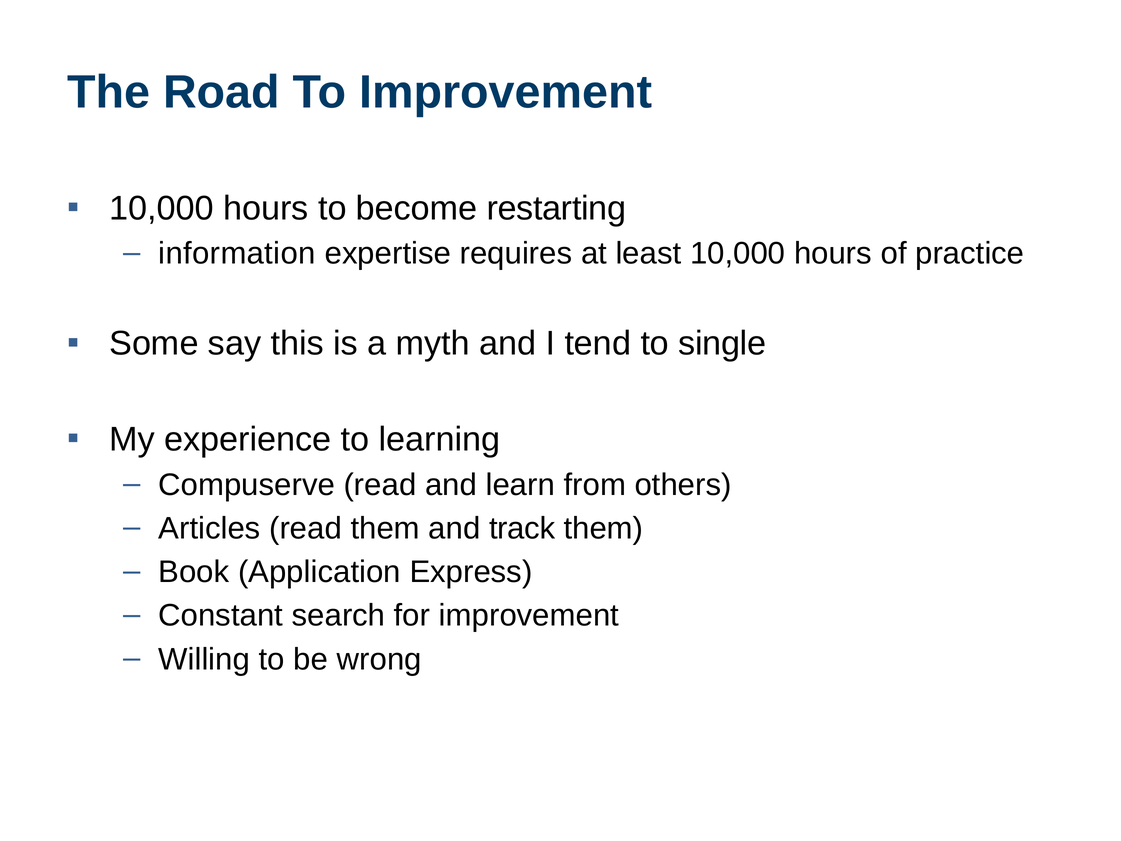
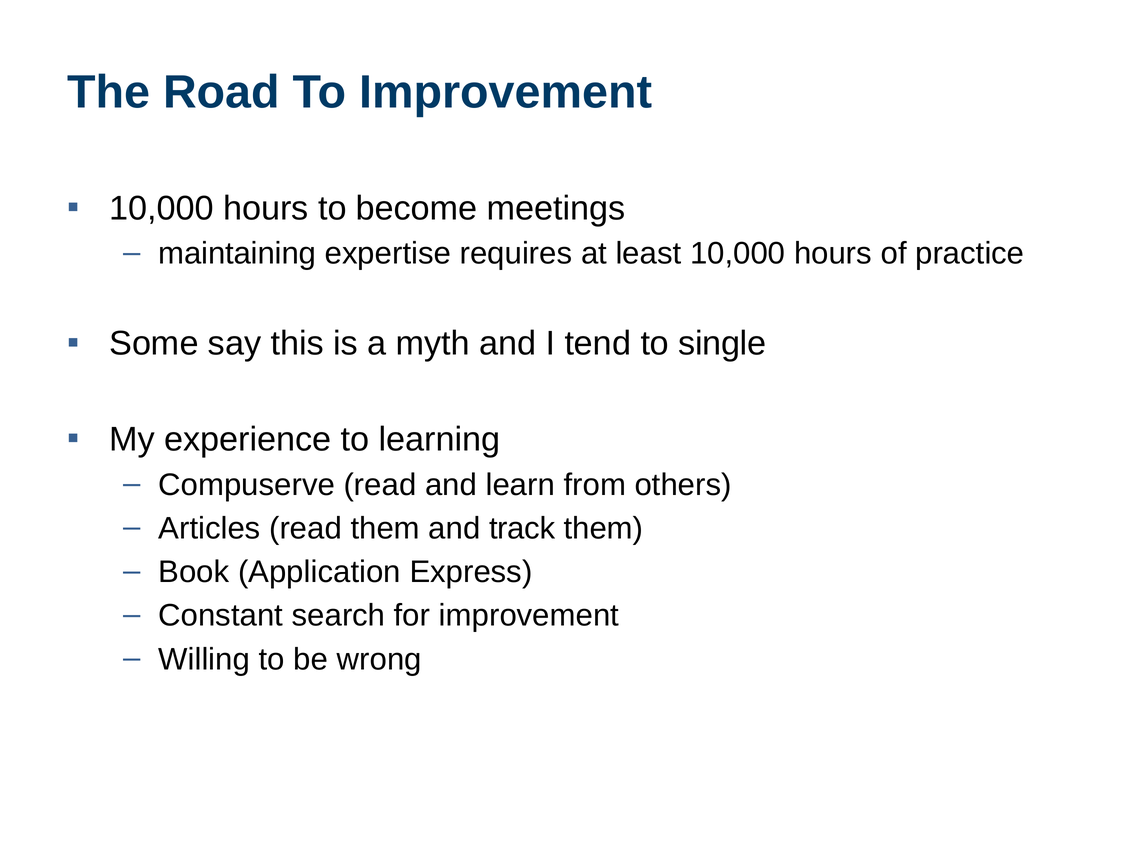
restarting: restarting -> meetings (556, 208)
information: information -> maintaining (237, 254)
